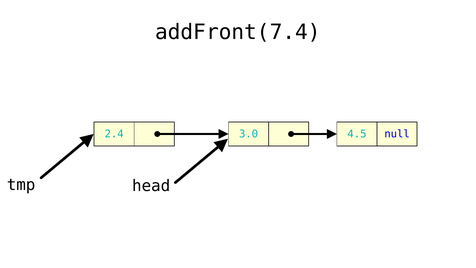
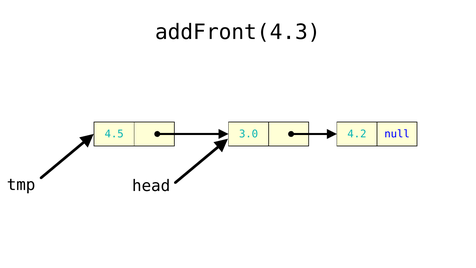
addFront(7.4: addFront(7.4 -> addFront(4.3 (238, 32)
2.4: 2.4 -> 4.5 (114, 134)
4.5: 4.5 -> 4.2 (357, 134)
